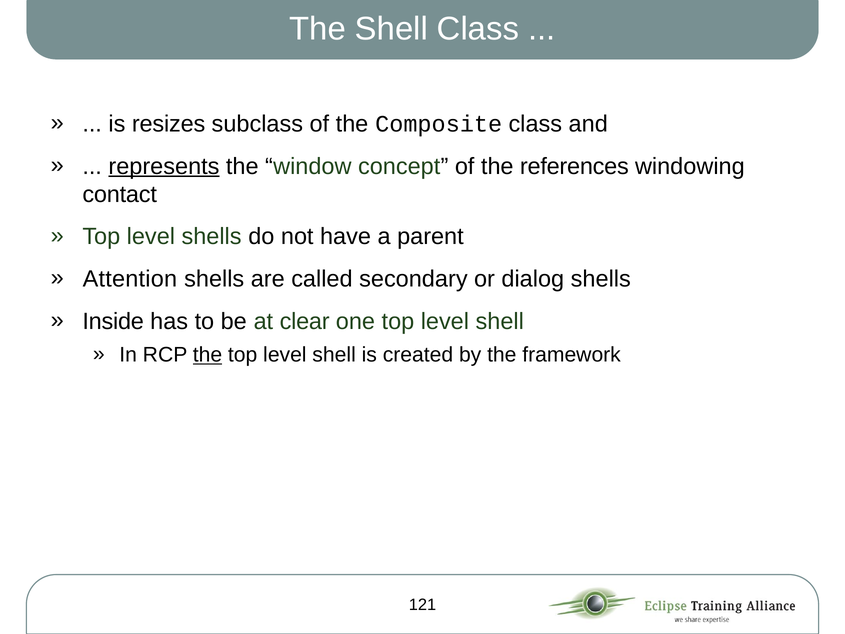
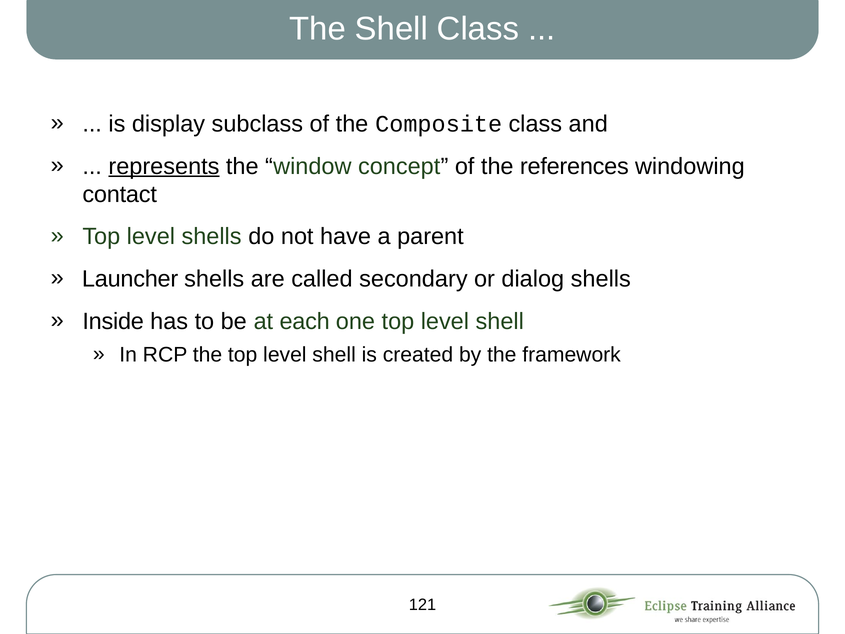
resizes: resizes -> display (169, 124)
Attention: Attention -> Launcher (130, 279)
clear: clear -> each (305, 321)
the underline: present -> none (207, 355)
